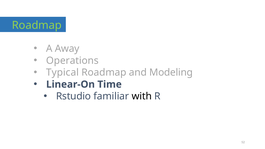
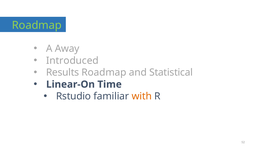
Operations: Operations -> Introduced (72, 61)
Typical: Typical -> Results (63, 72)
Modeling: Modeling -> Statistical (171, 72)
with colour: black -> orange (142, 96)
